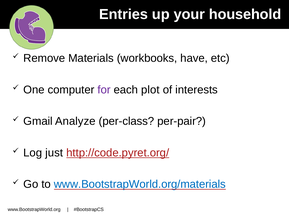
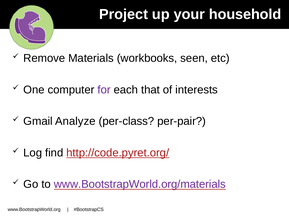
Entries: Entries -> Project (124, 14)
have: have -> seen (194, 58)
plot: plot -> that (150, 90)
just: just -> find (54, 153)
www.BootstrapWorld.org/materials colour: blue -> purple (140, 184)
